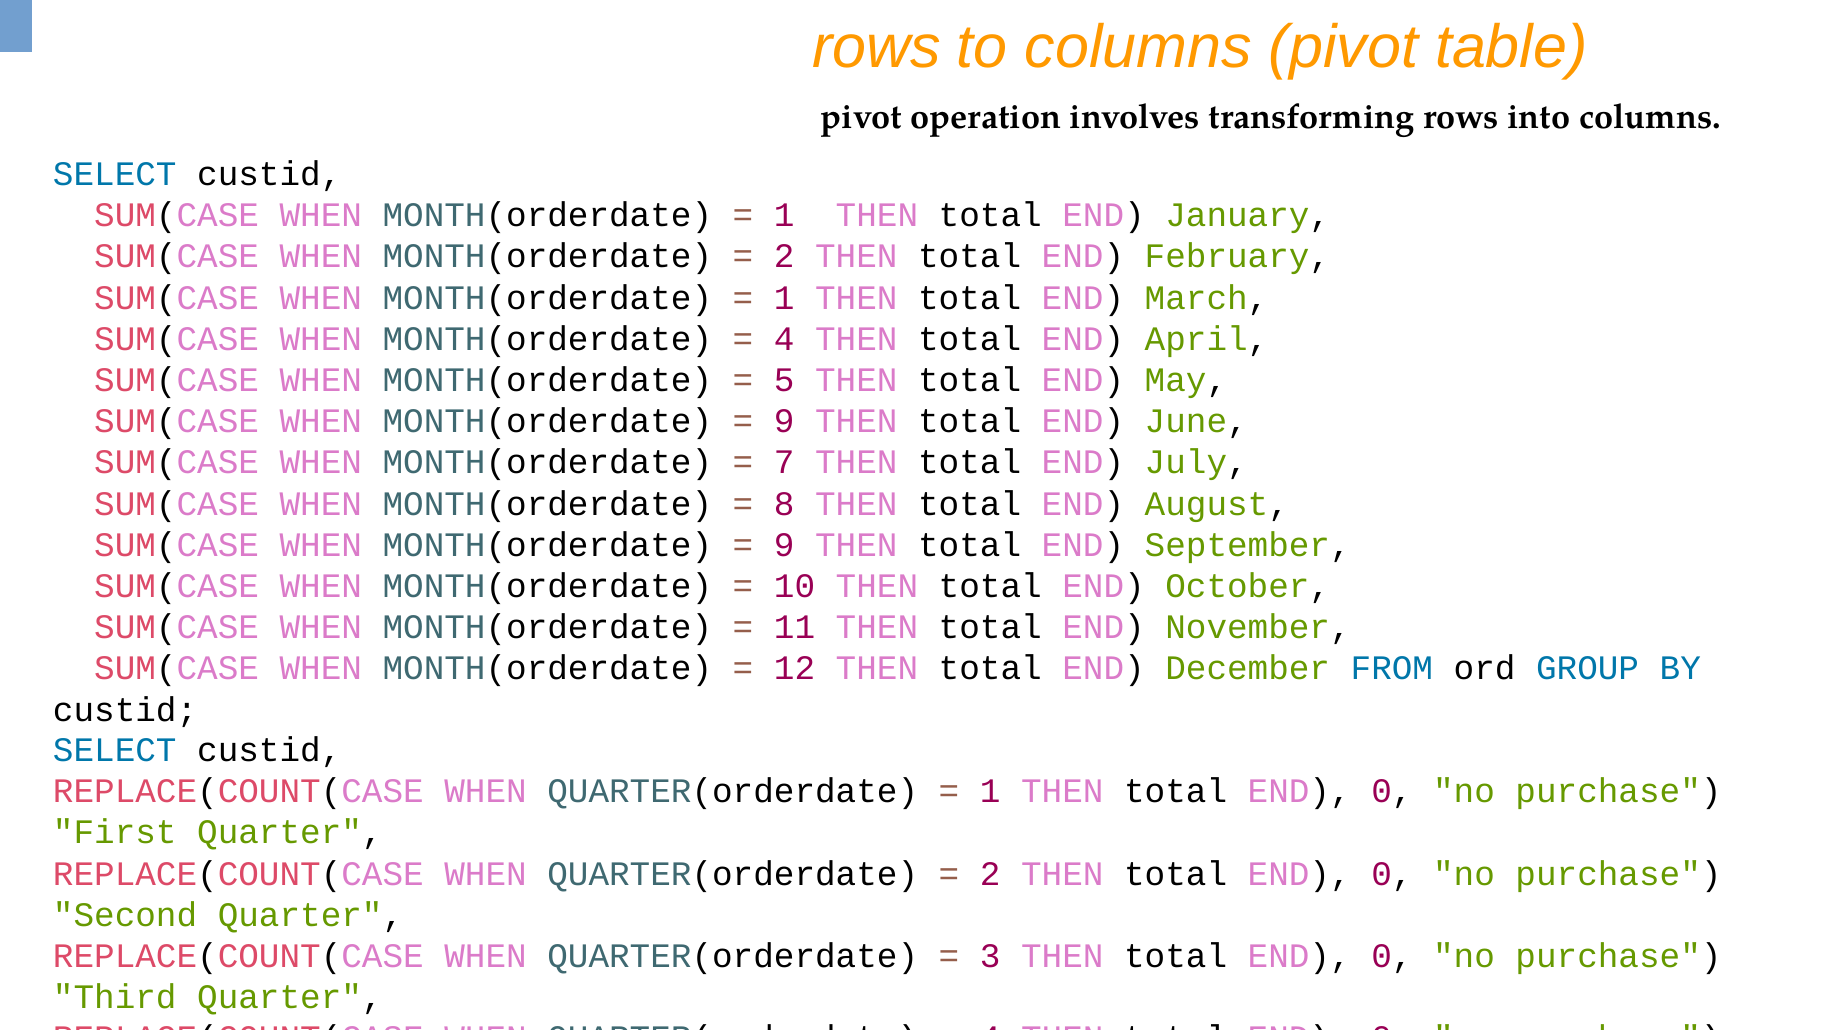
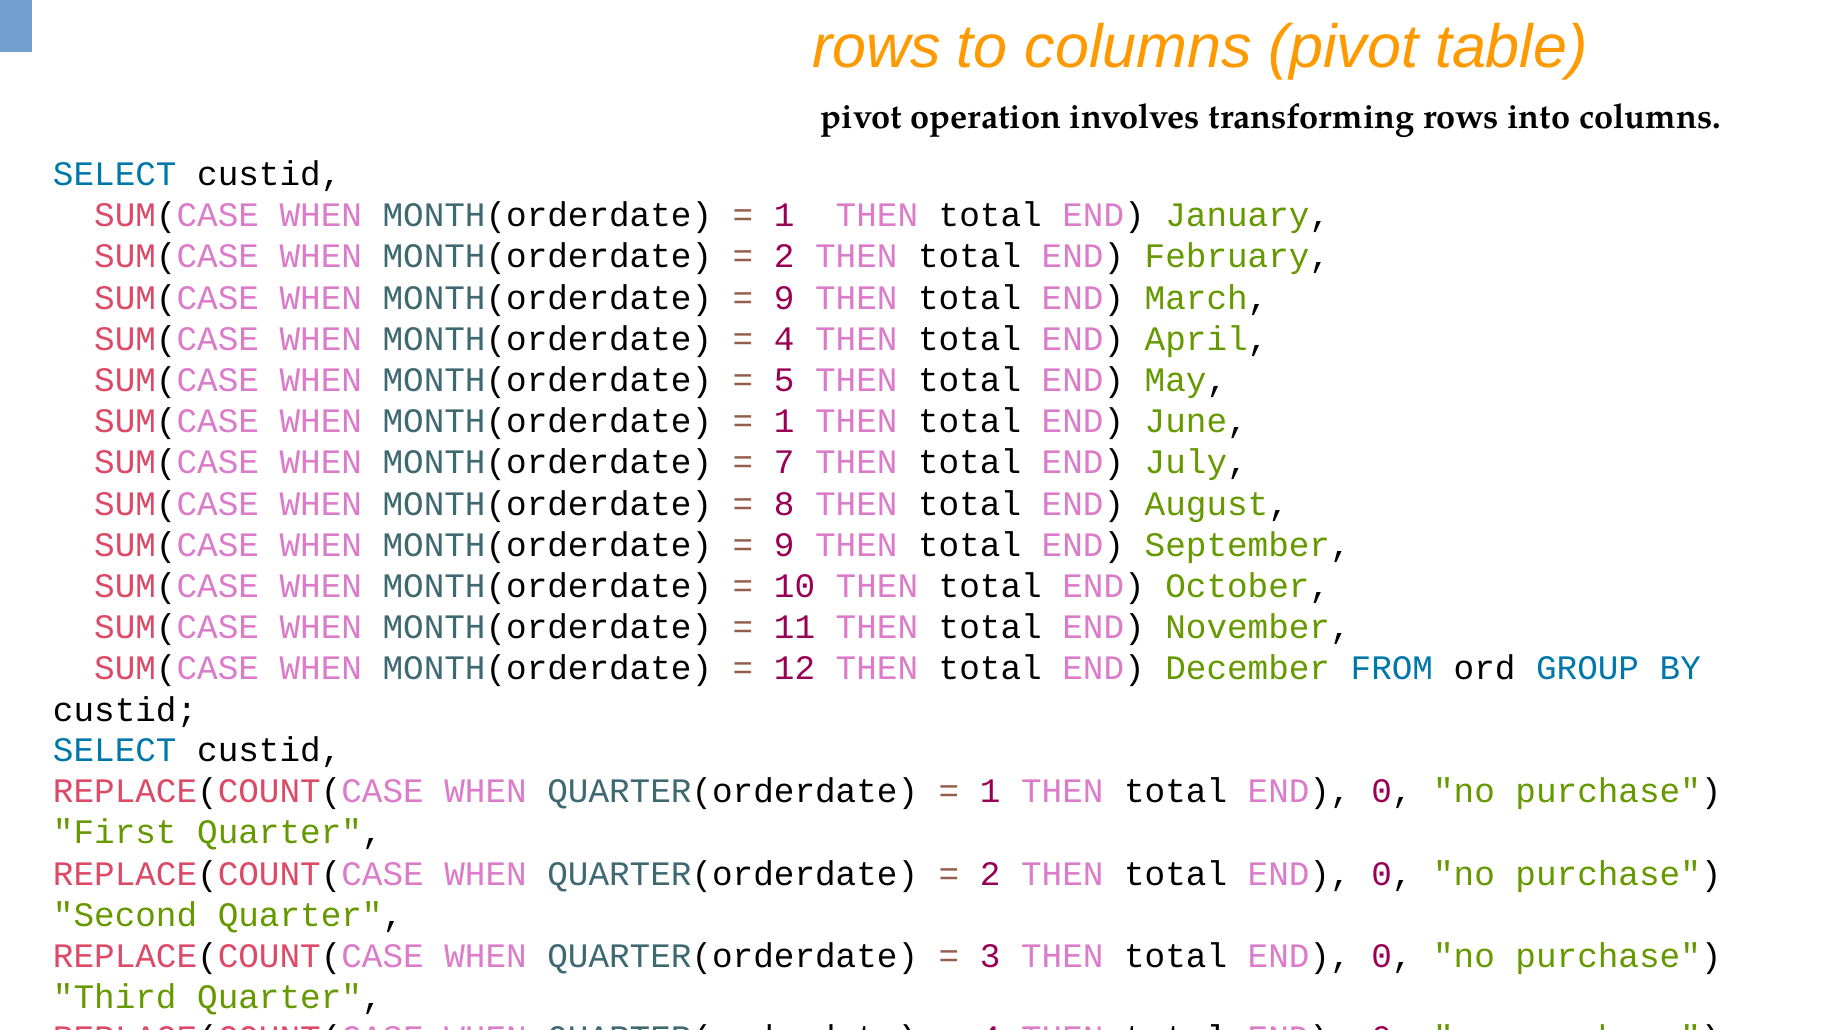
1: 1 -> 9 (784, 298)
9: 9 -> 1 (784, 421)
